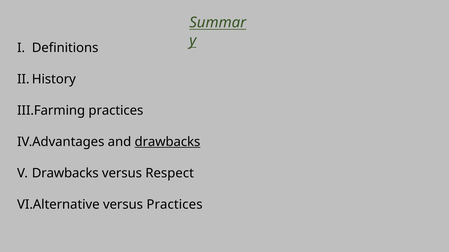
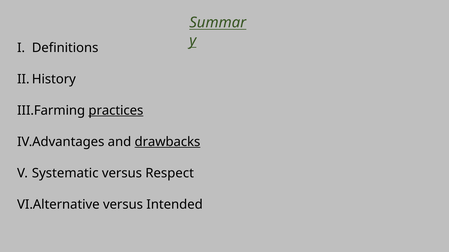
practices underline: none -> present (116, 111)
Drawbacks: Drawbacks -> Systematic (65, 174)
versus Practices: Practices -> Intended (175, 205)
